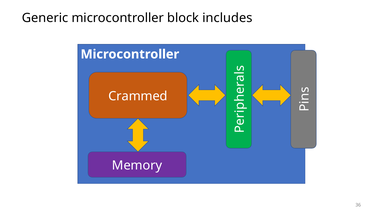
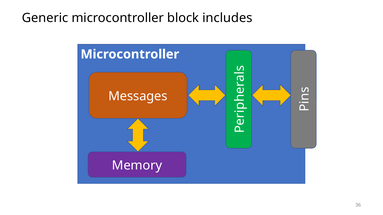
Crammed: Crammed -> Messages (138, 96)
